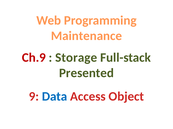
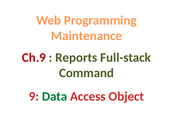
Storage: Storage -> Reports (76, 58)
Presented: Presented -> Command (86, 73)
Data colour: blue -> green (55, 97)
